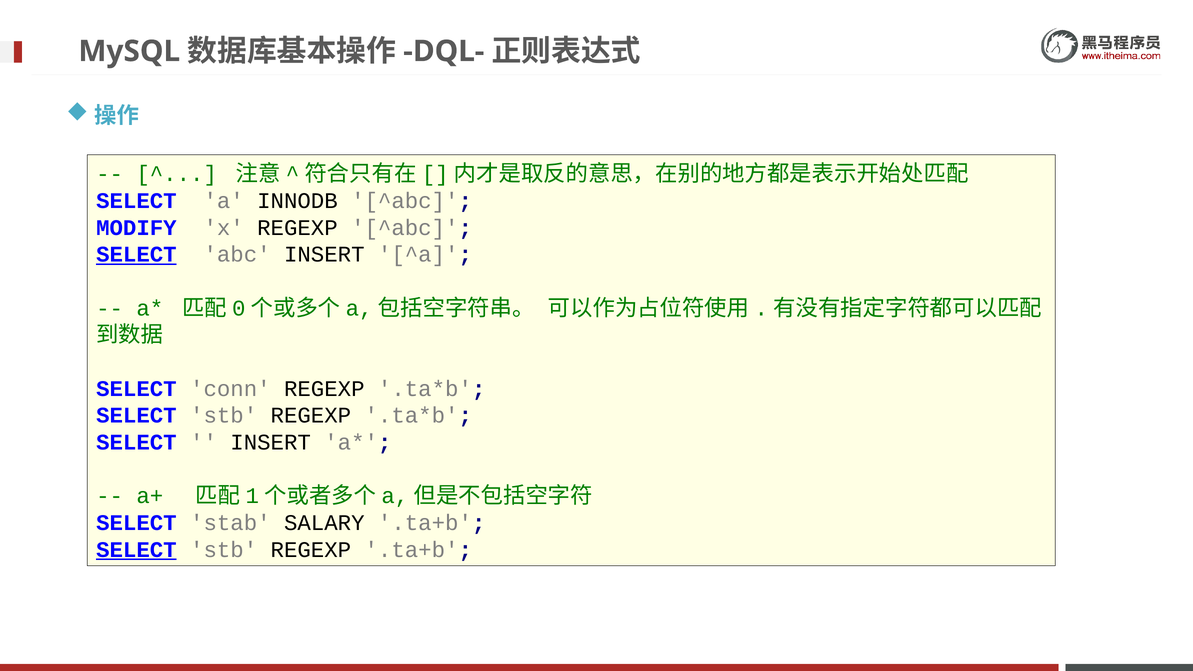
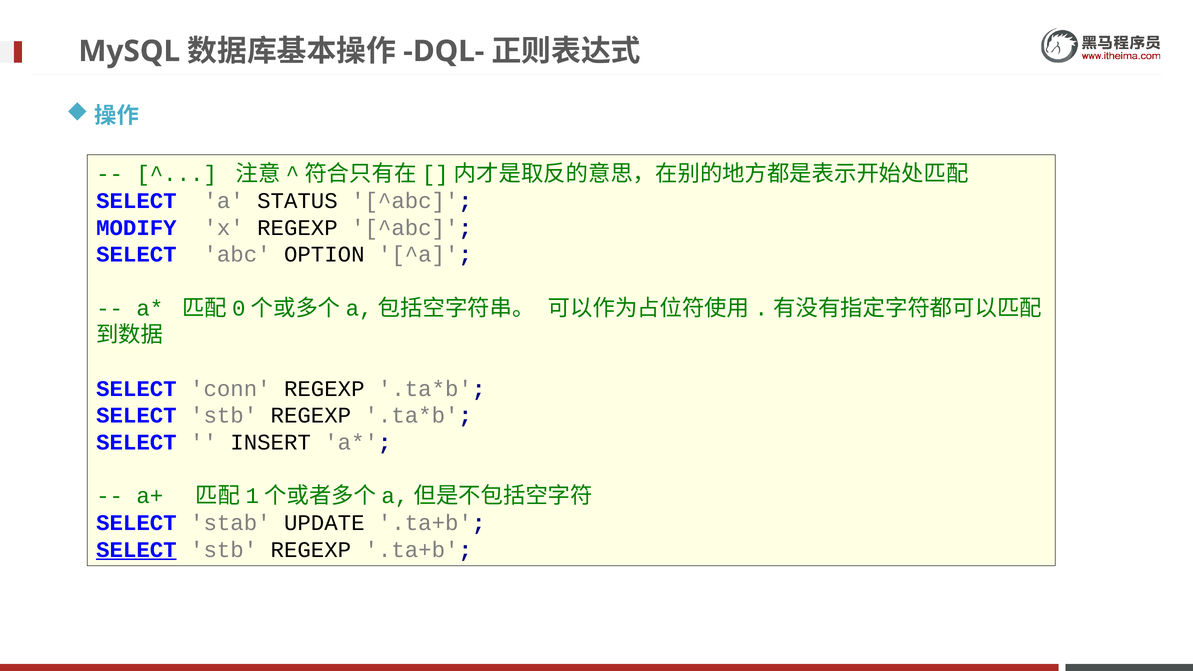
INNODB: INNODB -> STATUS (297, 201)
SELECT underline: present -> none (136, 254)
abc INSERT: INSERT -> OPTION (324, 254)
SALARY: SALARY -> UPDATE (324, 523)
